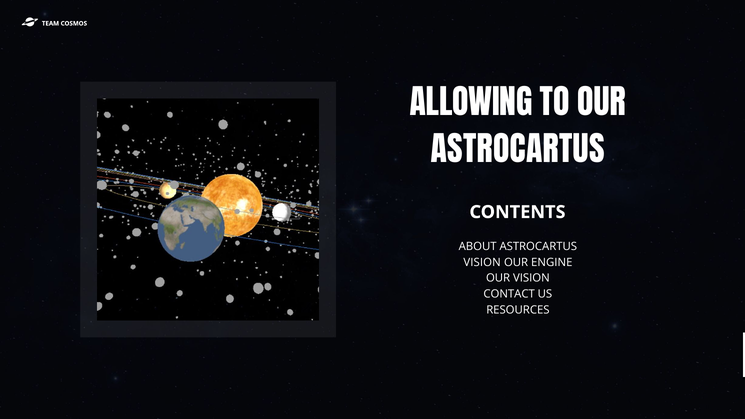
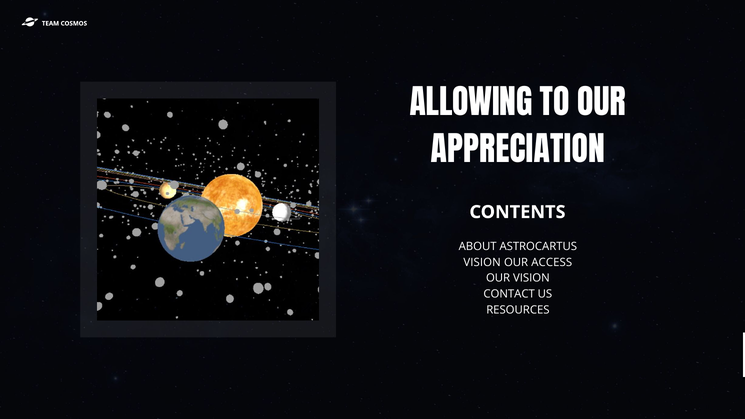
ASTROCARTUS: ASTROCARTUS -> APPRECIATION (518, 151)
ENGINE: ENGINE -> ACCESS (552, 262)
